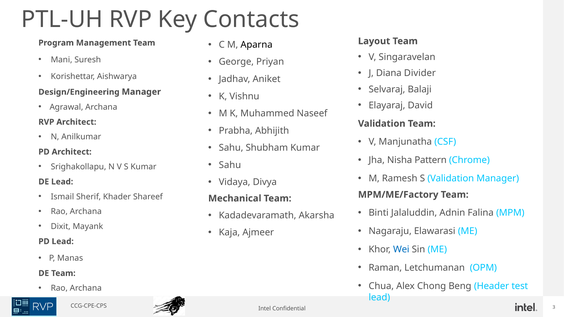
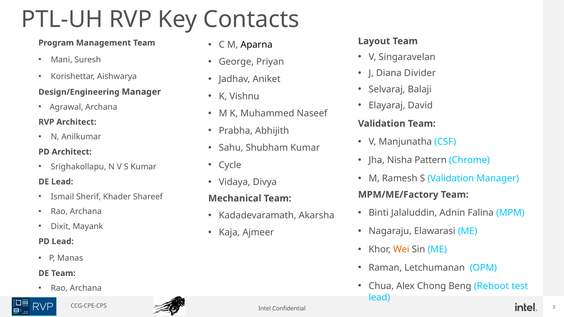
Sahu: Sahu -> Cycle (230, 165)
Wei colour: blue -> orange (401, 250)
Header: Header -> Reboot (491, 286)
